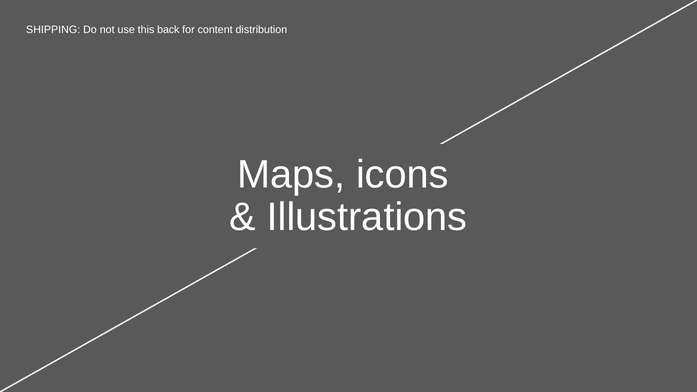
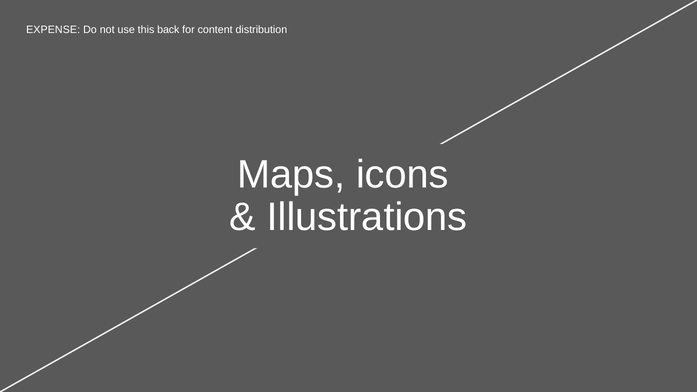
SHIPPING: SHIPPING -> EXPENSE (53, 30)
